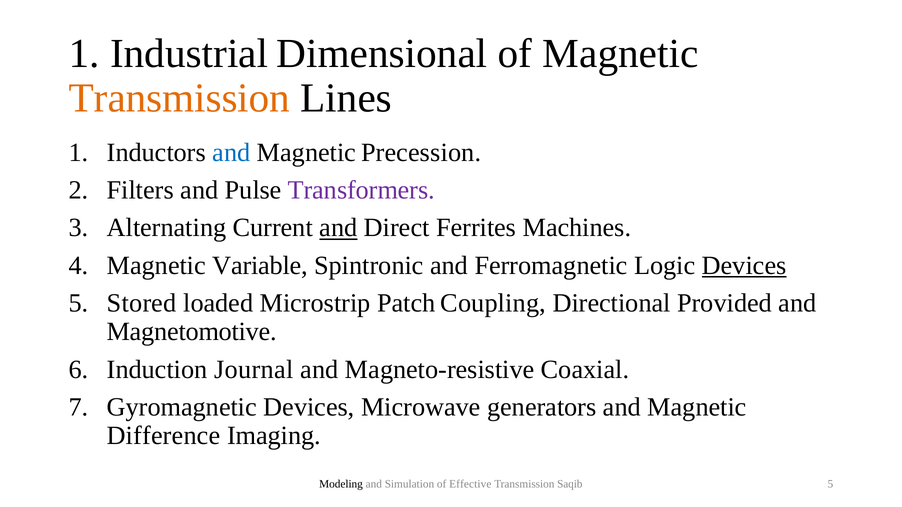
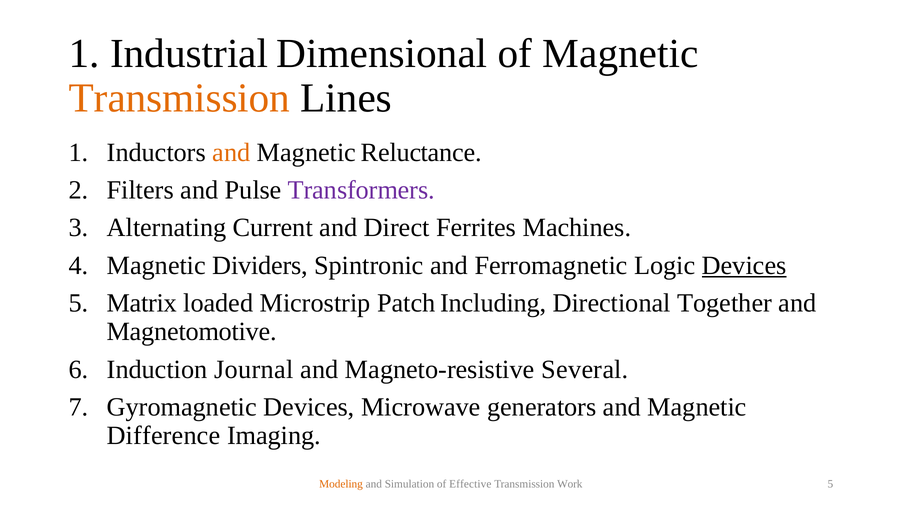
and colour: blue -> orange (231, 152)
Precession: Precession -> Reluctance (421, 152)
and underline: present -> none (338, 228)
Variable: Variable -> Dividers (260, 266)
Stored: Stored -> Matrix (142, 304)
Coupling: Coupling -> Including (493, 304)
Provided: Provided -> Together (725, 304)
Coaxial: Coaxial -> Several (585, 370)
Modeling colour: black -> orange (341, 485)
Saqib: Saqib -> Work (570, 485)
